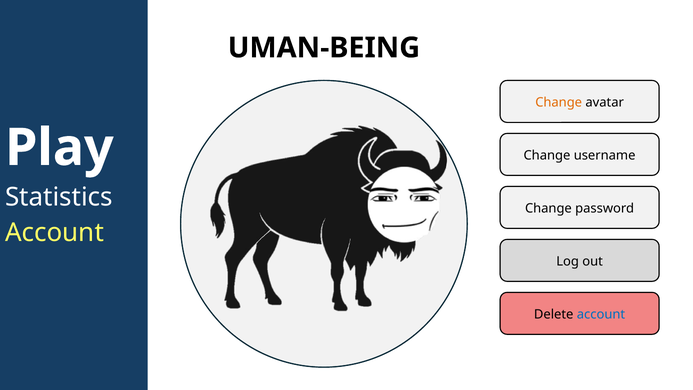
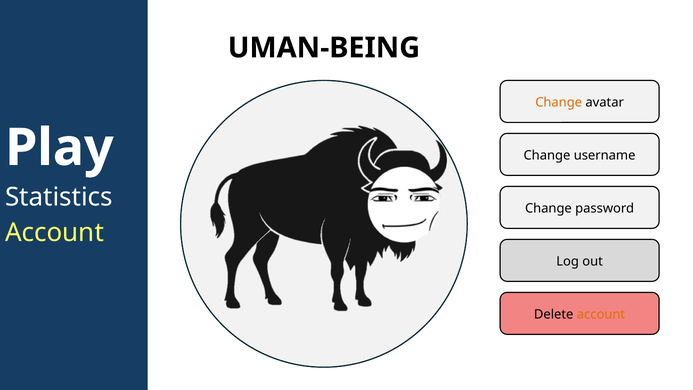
account colour: blue -> orange (601, 314)
